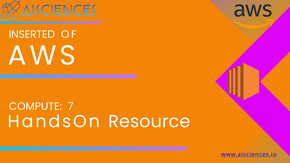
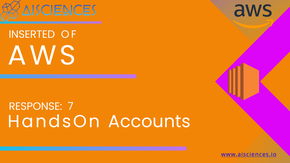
COMPUTE: COMPUTE -> RESPONSE (35, 106)
Resource: Resource -> Accounts (149, 122)
